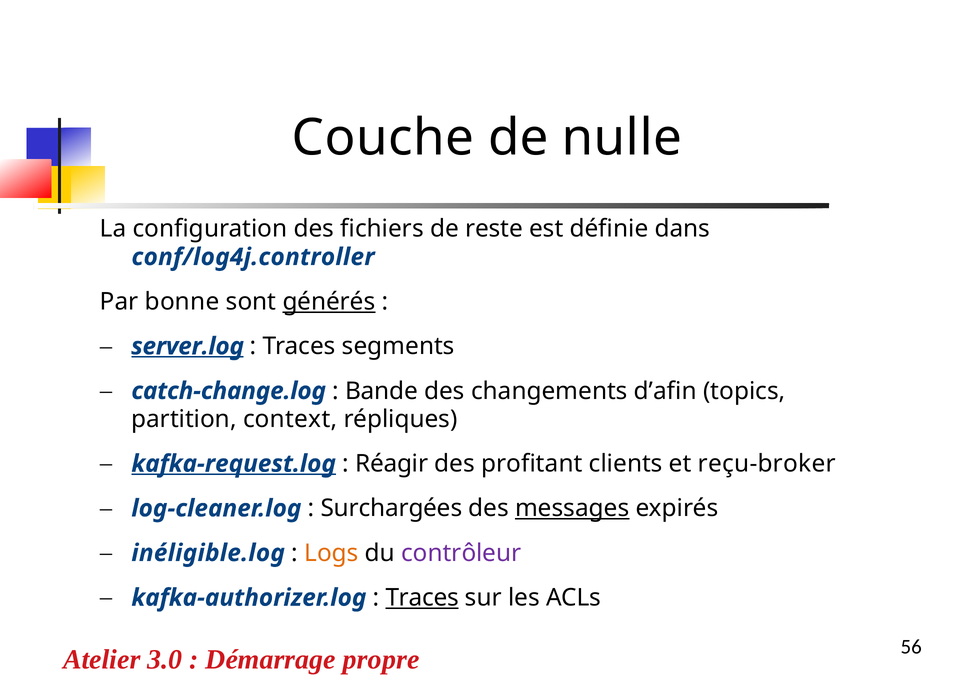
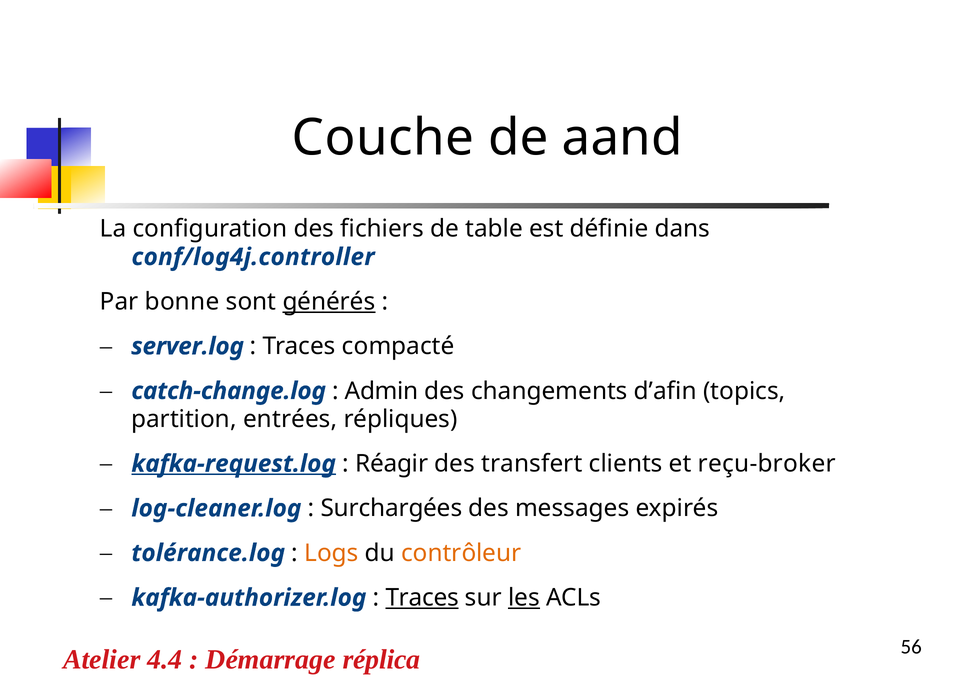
nulle: nulle -> aand (622, 138)
reste: reste -> table (494, 229)
server.log underline: present -> none (188, 346)
segments: segments -> compacté (398, 346)
Bande: Bande -> Admin (382, 391)
context: context -> entrées (290, 419)
profitant: profitant -> transfert (532, 464)
messages underline: present -> none (572, 509)
inéligible.log: inéligible.log -> tolérance.log (208, 553)
contrôleur colour: purple -> orange (461, 553)
les underline: none -> present (524, 598)
3.0: 3.0 -> 4.4 (165, 660)
propre: propre -> réplica (381, 660)
